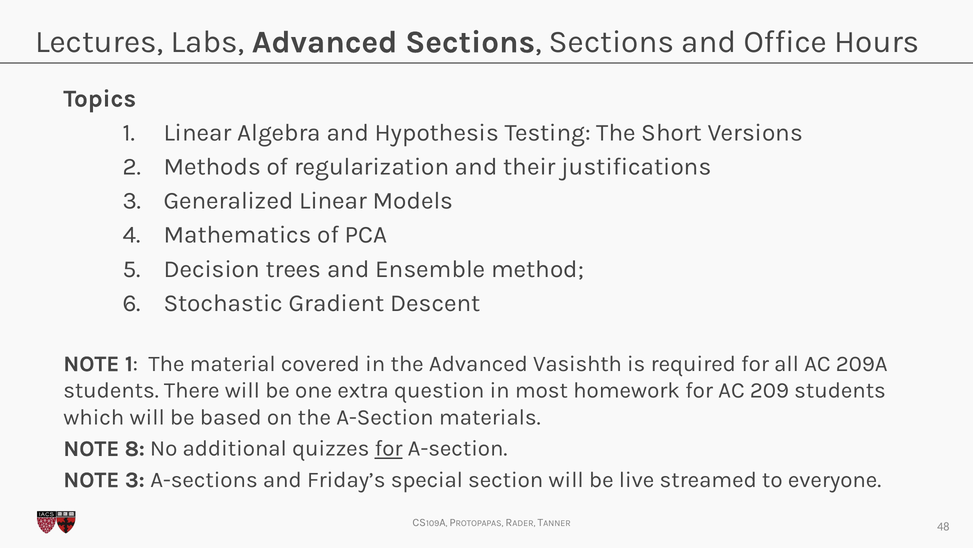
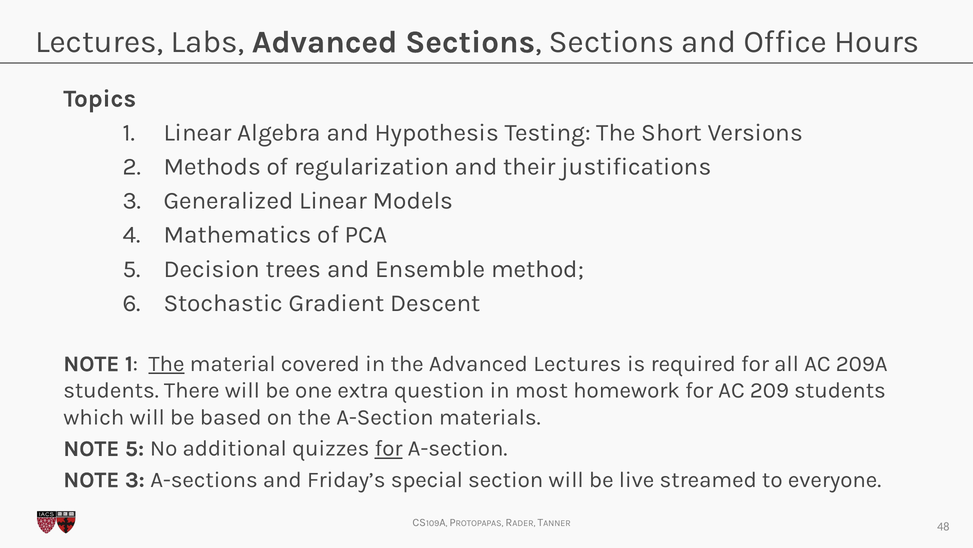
The underline: none -> present (166, 363)
Advanced Vasishth: Vasishth -> Lectures (577, 363)
NOTE 8: 8 -> 5 (135, 448)
